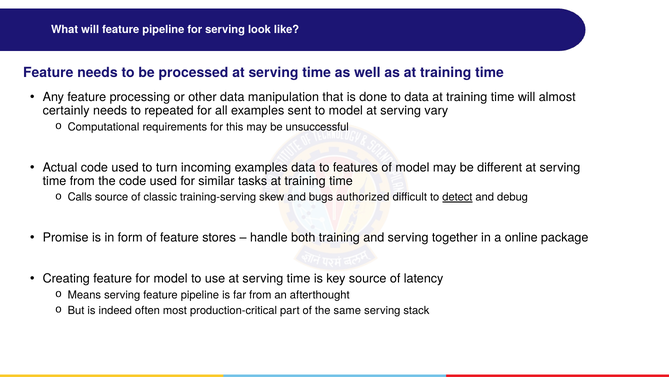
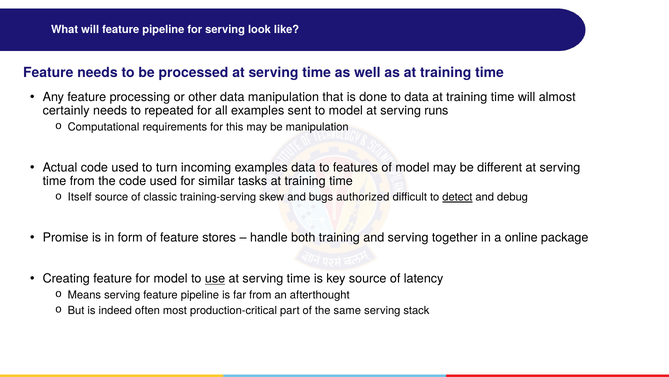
vary: vary -> runs (436, 111)
be unsuccessful: unsuccessful -> manipulation (317, 127)
Calls: Calls -> Itself (80, 197)
use underline: none -> present (215, 278)
